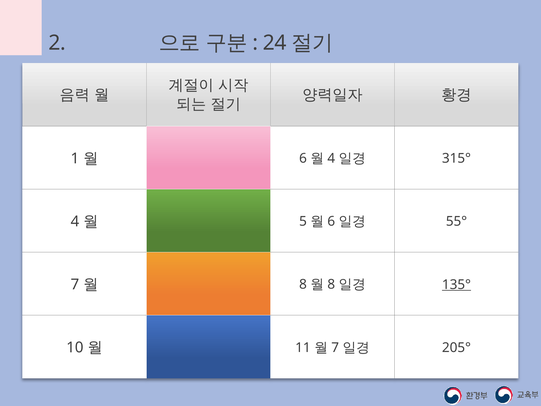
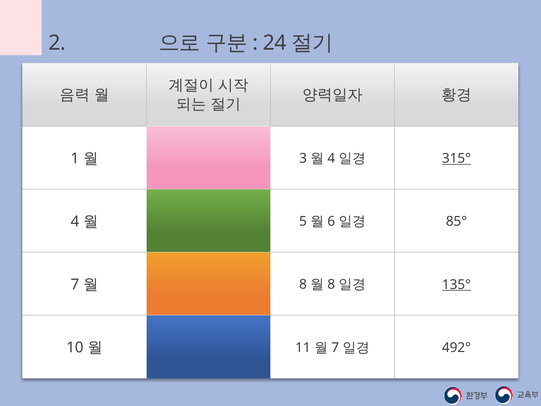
6: 6 -> 3 (303, 158)
315° underline: none -> present (456, 158)
55°: 55° -> 85° (456, 221)
205°: 205° -> 492° (456, 347)
